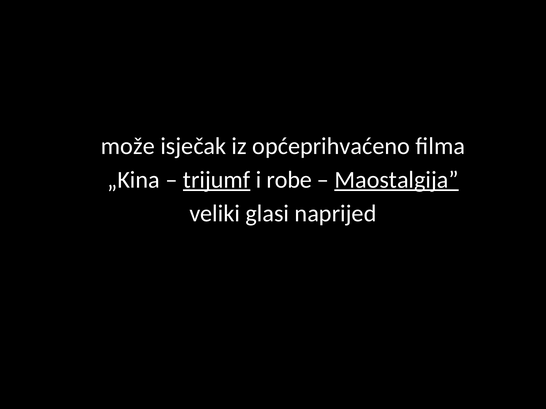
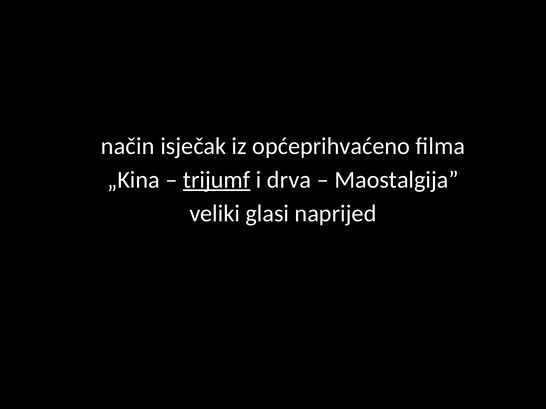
može: može -> način (128, 146)
robe: robe -> drva (289, 180)
Maostalgija underline: present -> none (397, 180)
